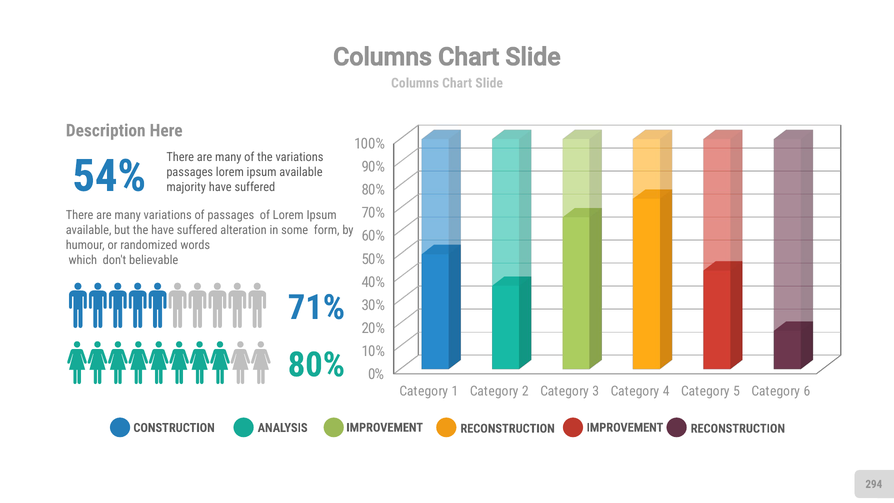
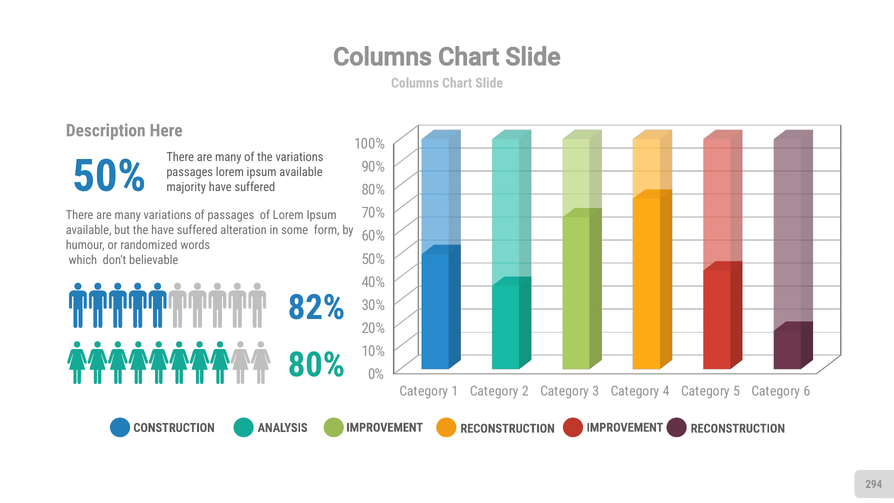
54%: 54% -> 50% (109, 176)
71%: 71% -> 82% (316, 307)
